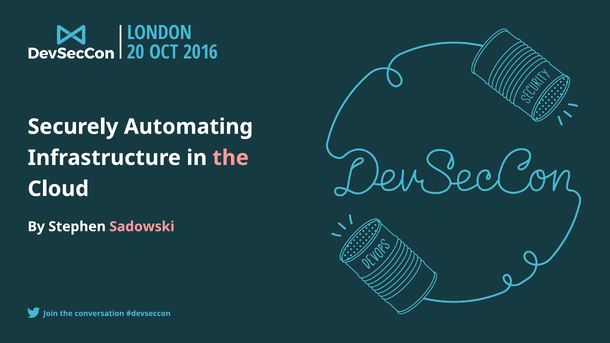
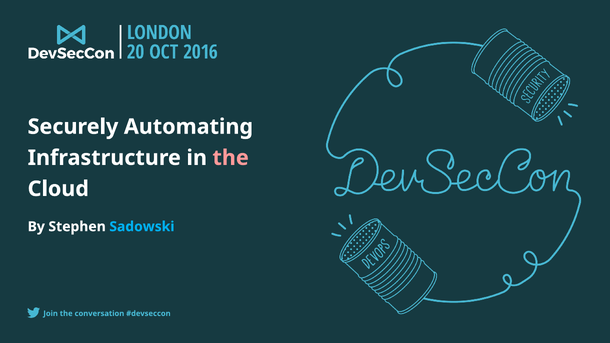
Sadowski colour: pink -> light blue (142, 227)
